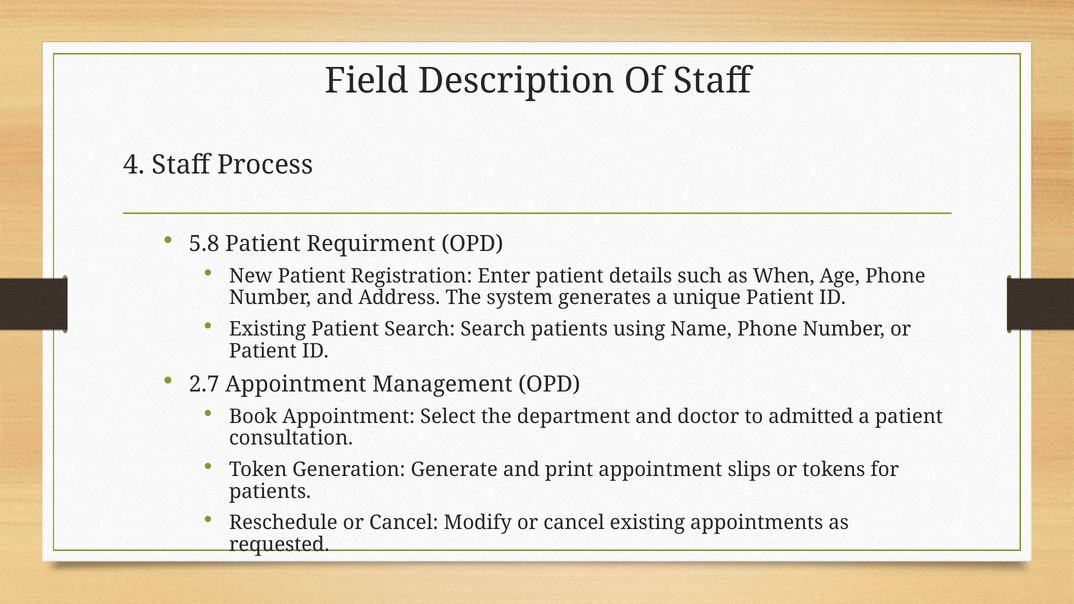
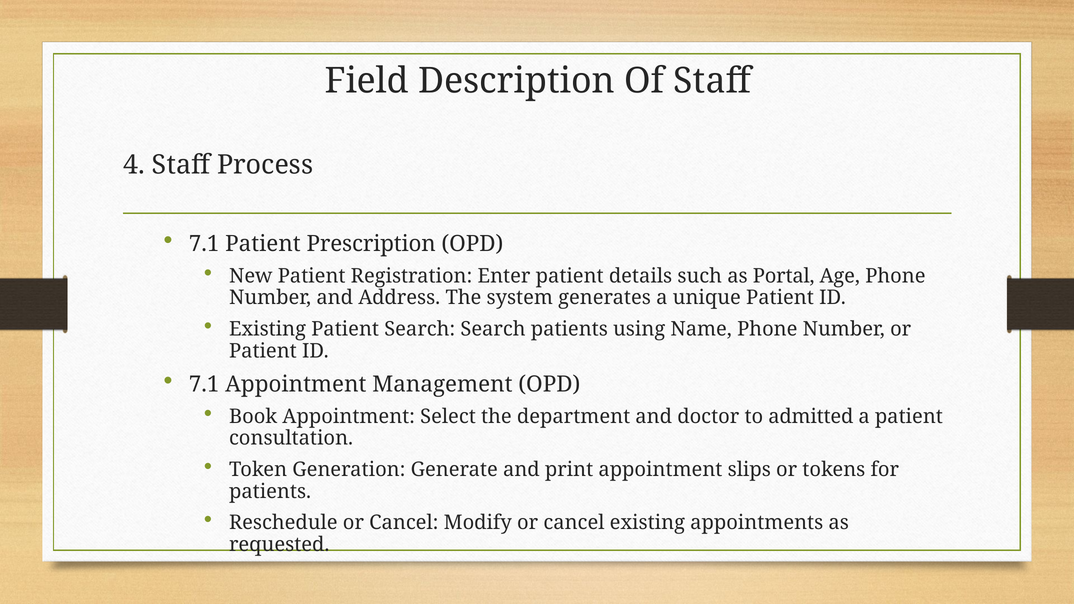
5.8: 5.8 -> 7.1 (204, 244)
Requirment: Requirment -> Prescription (371, 244)
When: When -> Portal (784, 276)
2.7: 2.7 -> 7.1 (204, 384)
